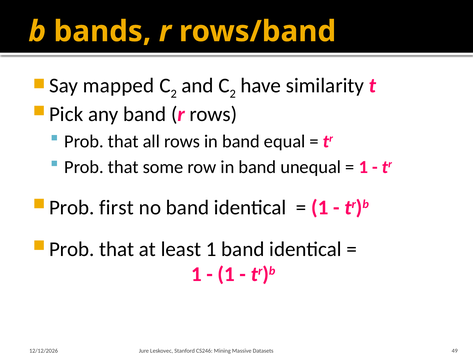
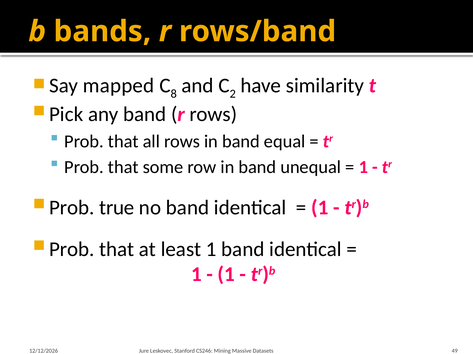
2: 2 -> 8 (174, 94)
first: first -> true (117, 208)
